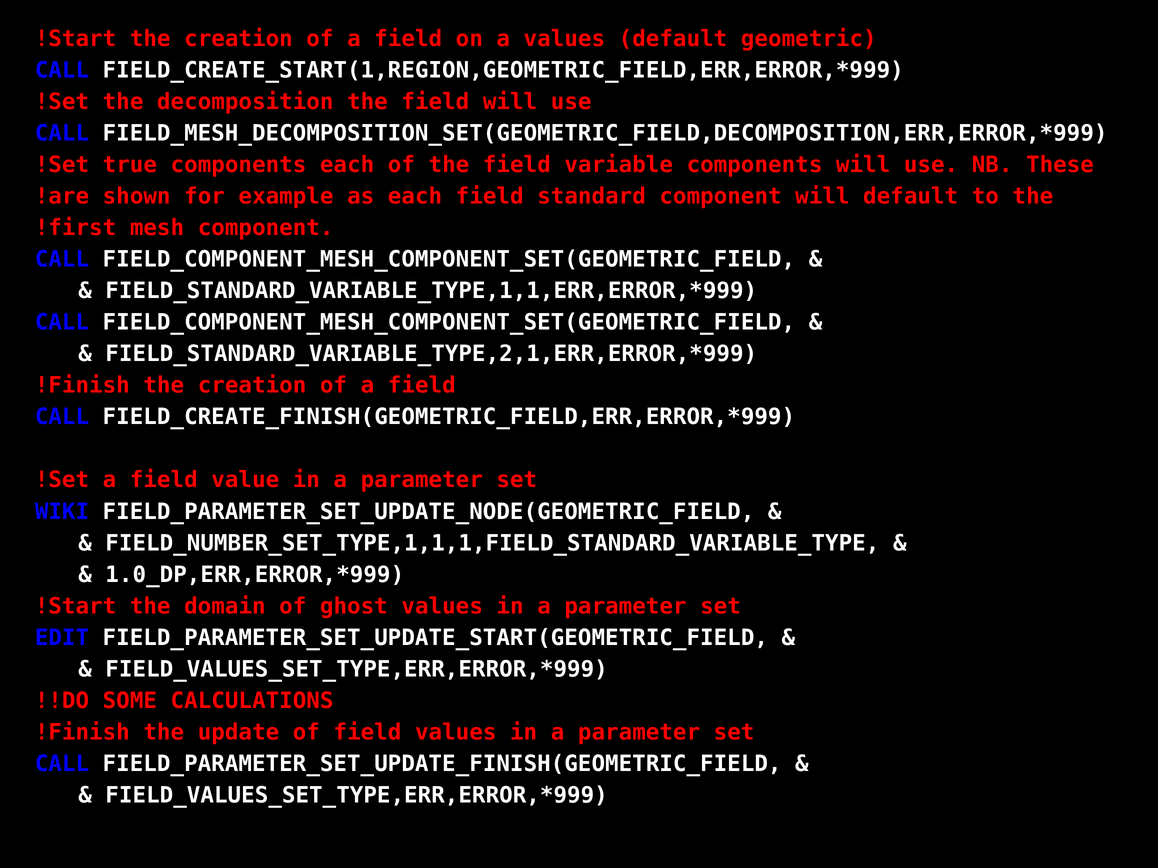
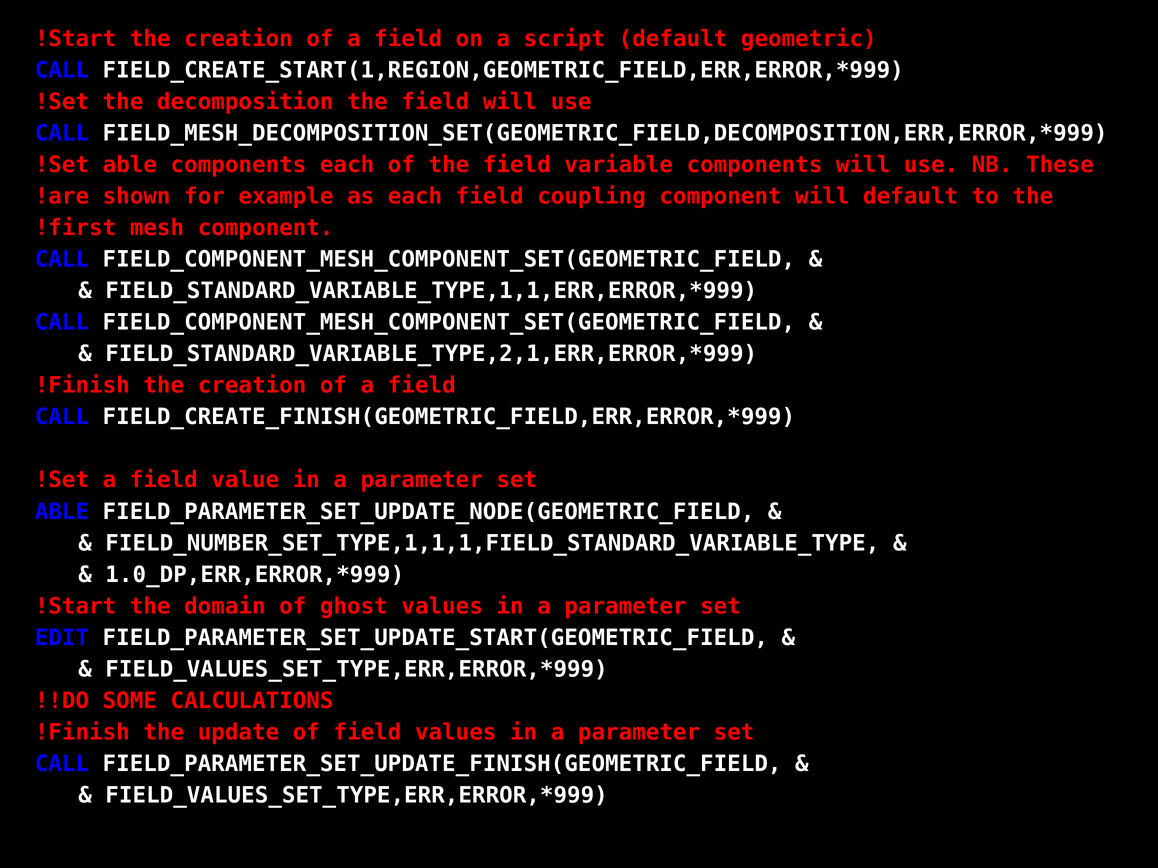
a values: values -> script (564, 39)
!Set true: true -> able (130, 165)
standard: standard -> coupling (592, 196)
WIKI: WIKI -> ABLE (62, 512)
